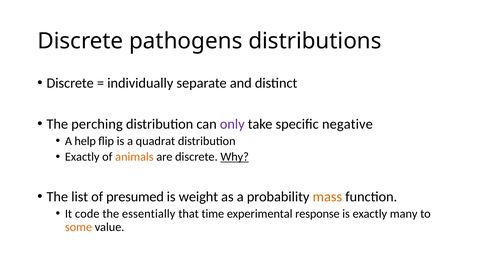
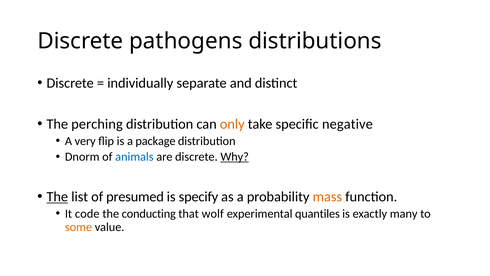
only colour: purple -> orange (232, 124)
help: help -> very (85, 141)
quadrat: quadrat -> package (156, 141)
Exactly: Exactly -> Dnorm (82, 157)
animals colour: orange -> blue (134, 157)
The underline: none -> present (57, 197)
weight: weight -> specify (198, 197)
essentially: essentially -> conducting (149, 213)
time: time -> wolf (213, 213)
response: response -> quantiles (317, 213)
